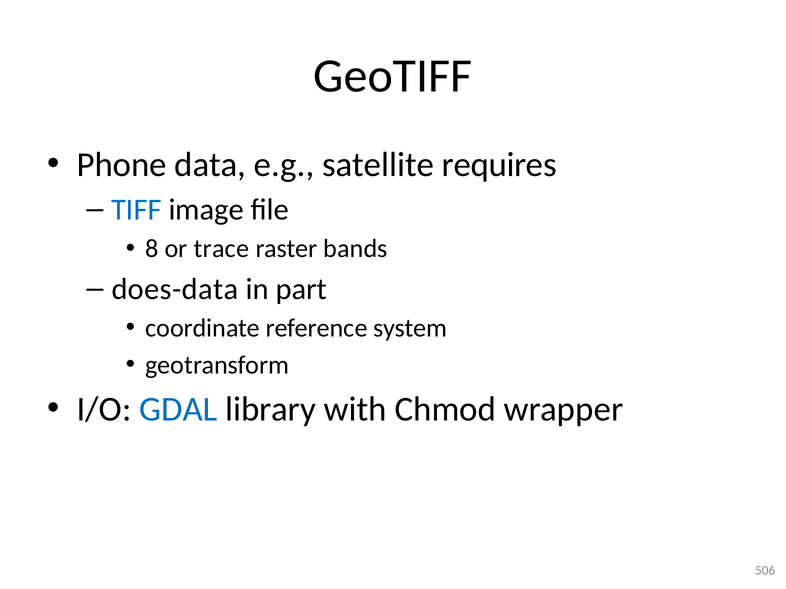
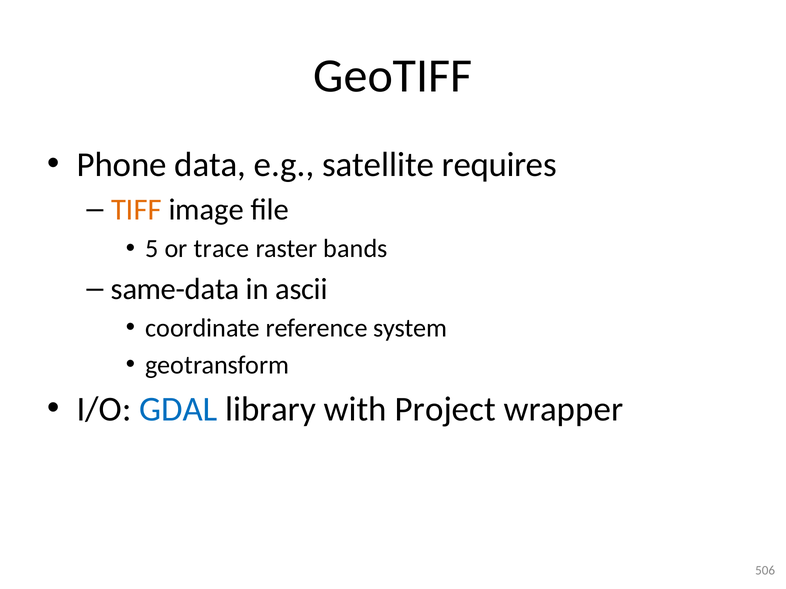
TIFF colour: blue -> orange (136, 210)
8: 8 -> 5 (152, 249)
does-data: does-data -> same-data (175, 290)
part: part -> ascii (301, 290)
Chmod: Chmod -> Project (445, 409)
